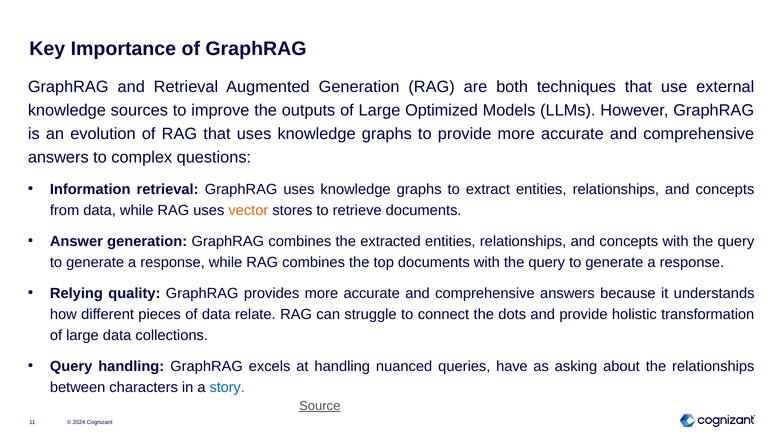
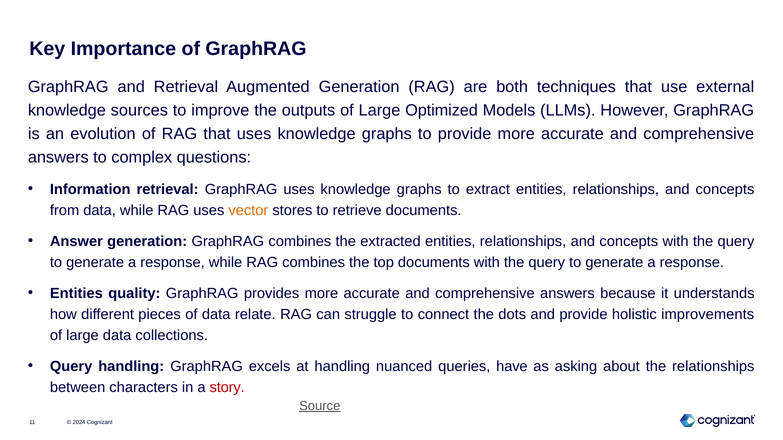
Relying: Relying -> Entities (76, 293)
transformation: transformation -> improvements (708, 315)
story colour: blue -> red (227, 388)
